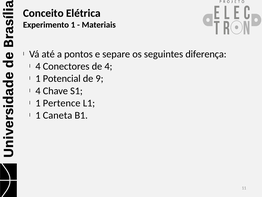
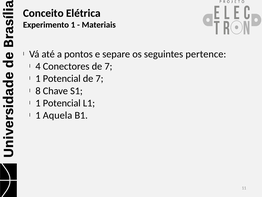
diferença: diferença -> pertence (206, 54)
Conectores de 4: 4 -> 7 (108, 66)
9: 9 -> 7 (99, 78)
4: 4 -> 8 (38, 91)
Pertence: Pertence -> Potencial (62, 103)
Caneta: Caneta -> Aquela (58, 115)
